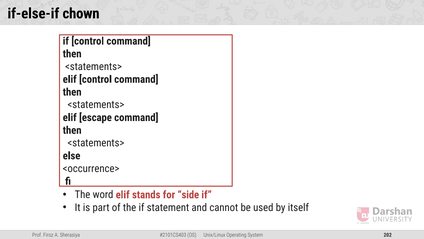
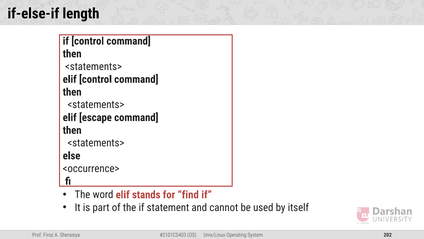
chown: chown -> length (81, 14)
side: side -> find (188, 194)
